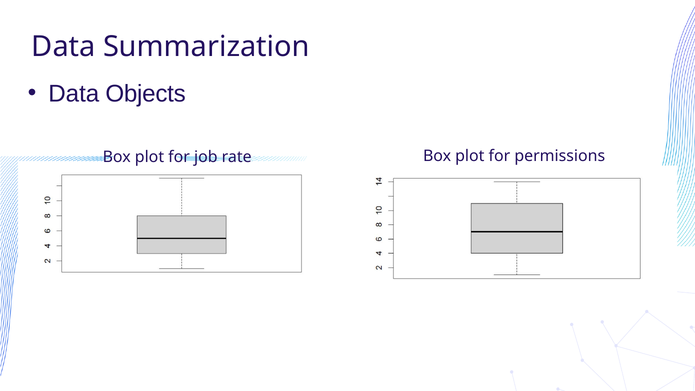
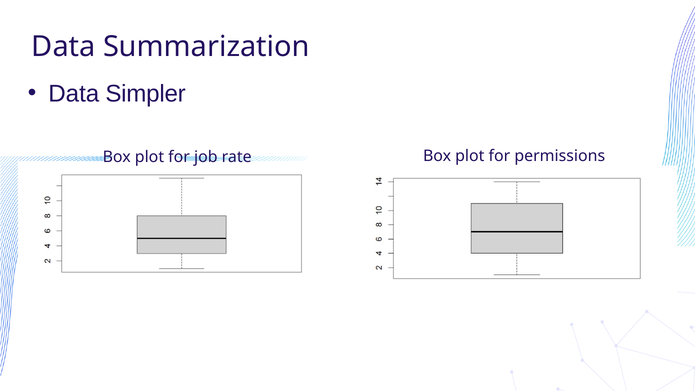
Objects: Objects -> Simpler (146, 94)
